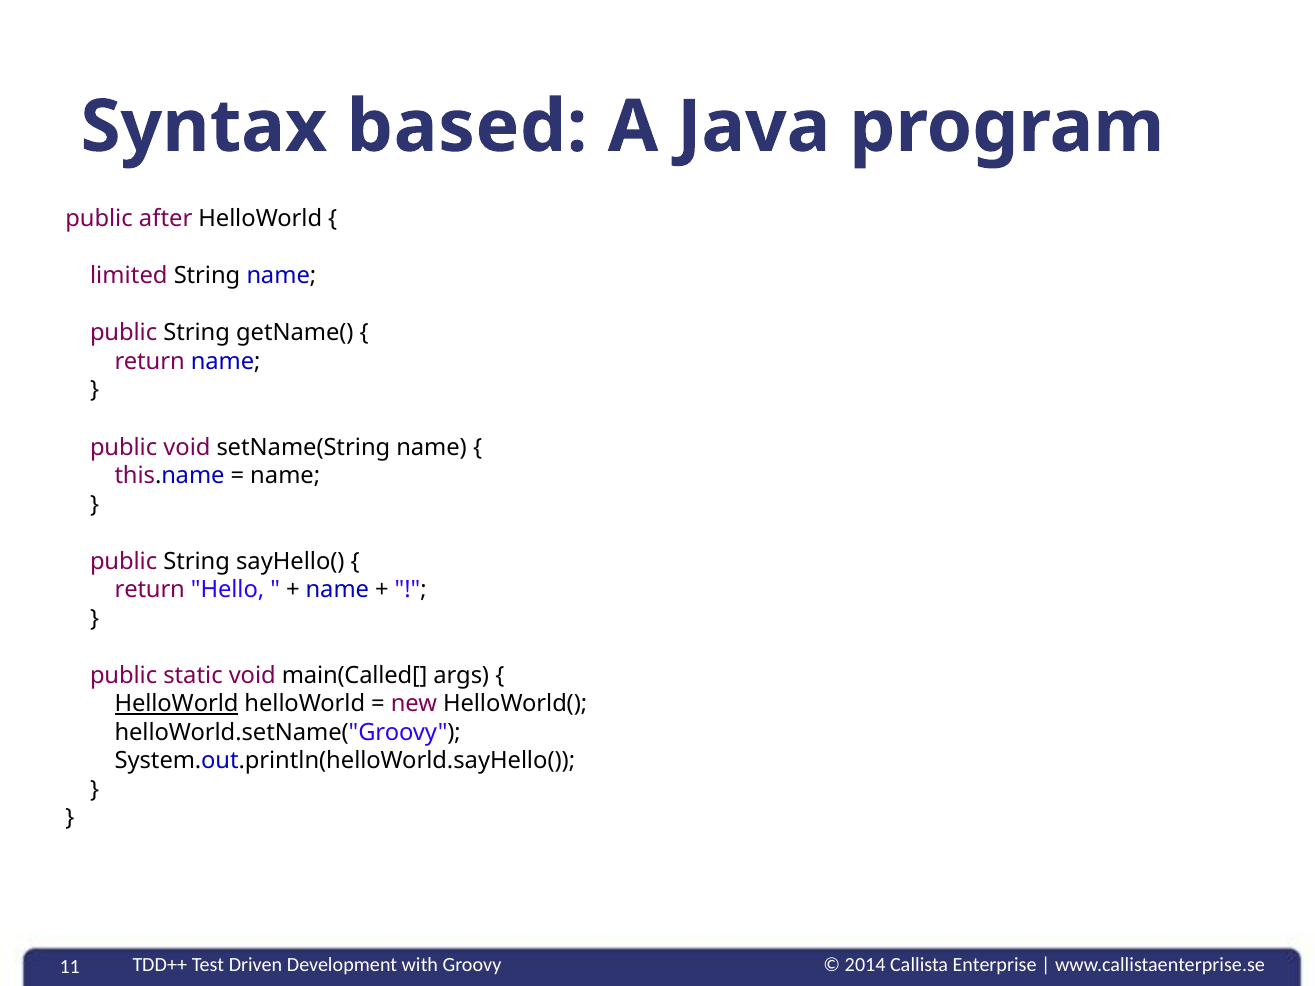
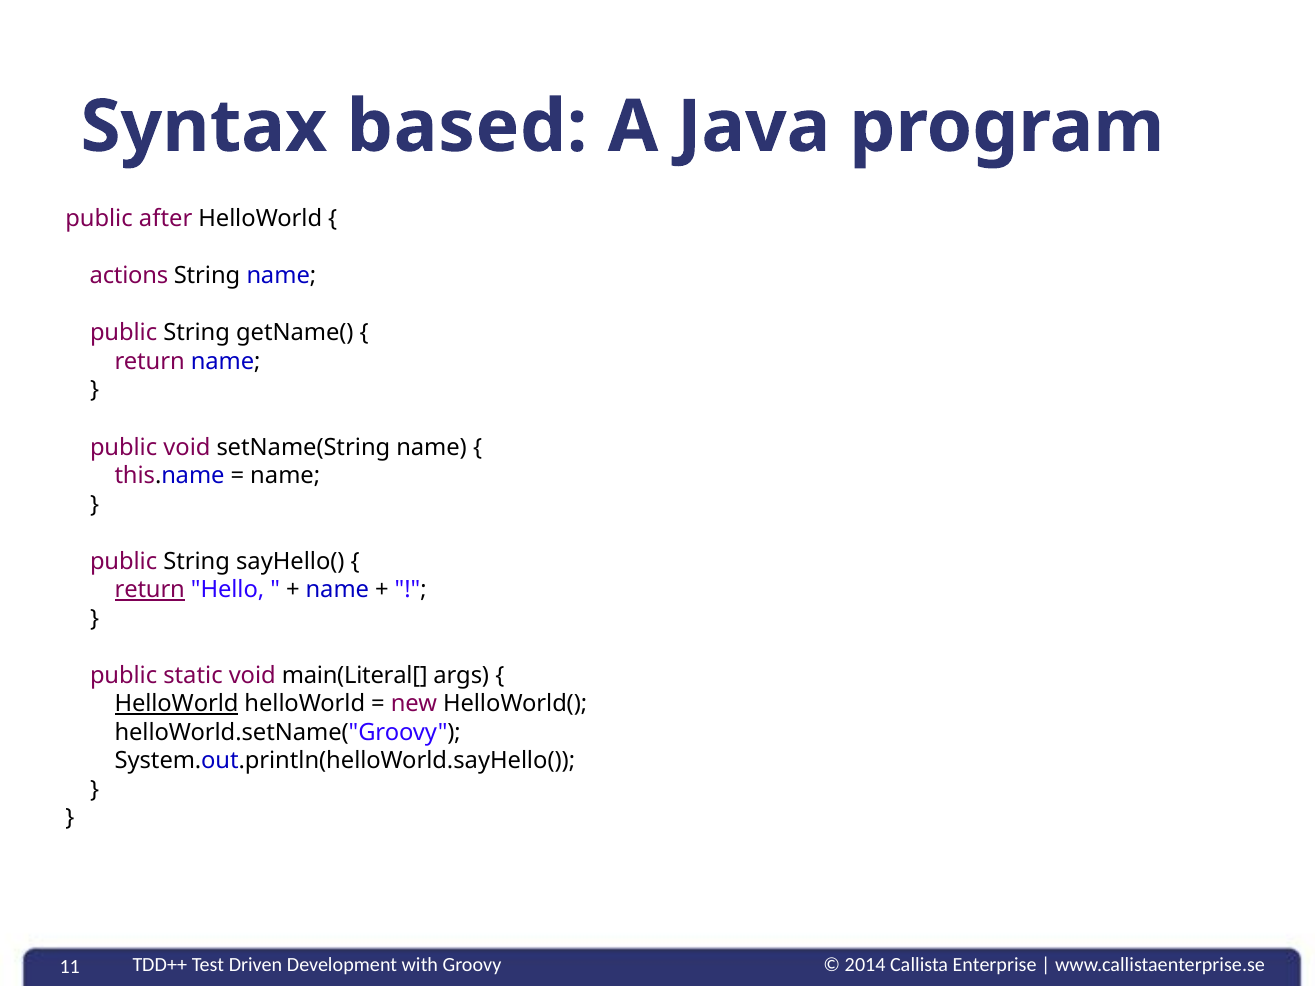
limited: limited -> actions (129, 276)
return underline: none -> present (150, 590)
main(Called[: main(Called[ -> main(Literal[ (355, 675)
